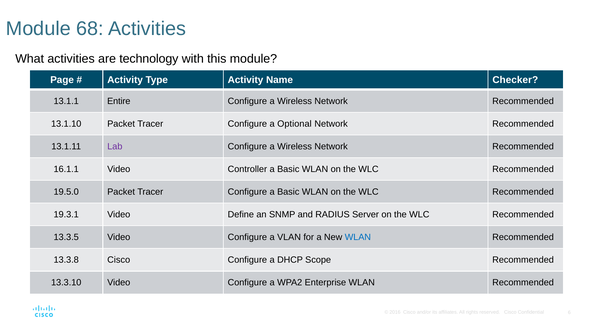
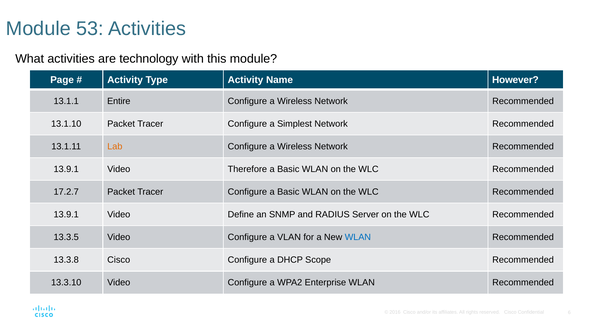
68: 68 -> 53 (90, 29)
Checker: Checker -> However (515, 80)
Optional: Optional -> Simplest (295, 124)
Lab colour: purple -> orange (115, 147)
16.1.1: 16.1.1 -> 13.9.1 (66, 169)
Controller: Controller -> Therefore (247, 169)
19.5.0: 19.5.0 -> 17.2.7 (66, 192)
19.3.1: 19.3.1 -> 13.9.1 (66, 215)
